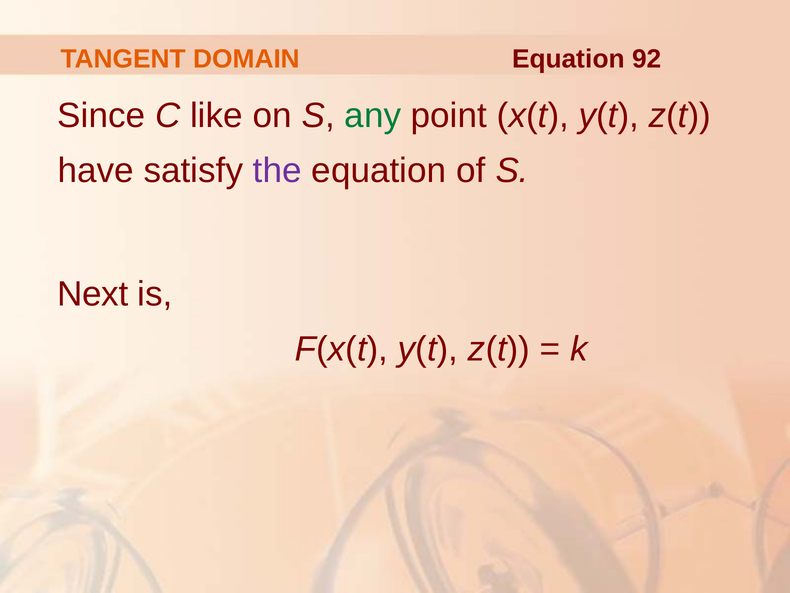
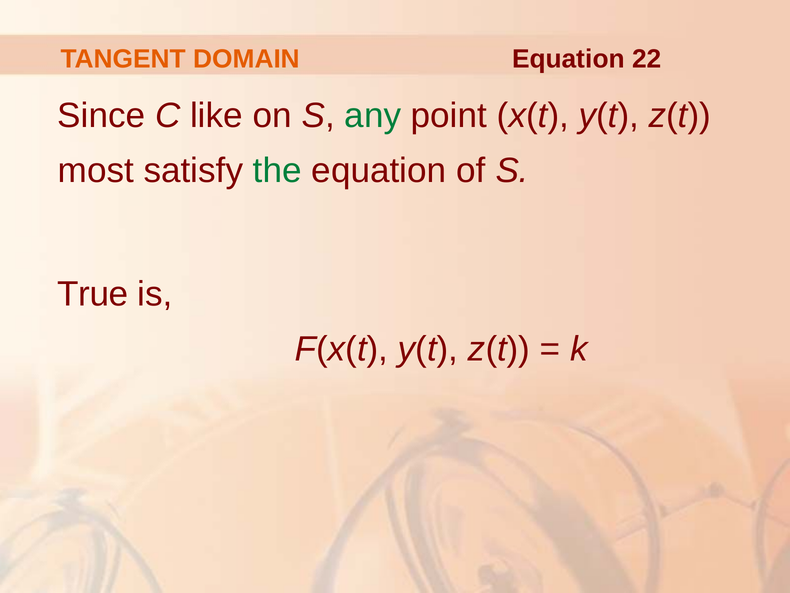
92: 92 -> 22 (647, 59)
have: have -> most (96, 170)
the colour: purple -> green (277, 170)
Next: Next -> True (93, 294)
